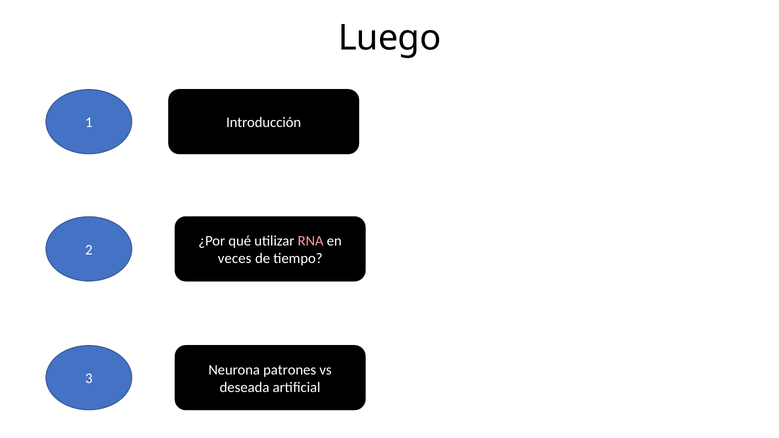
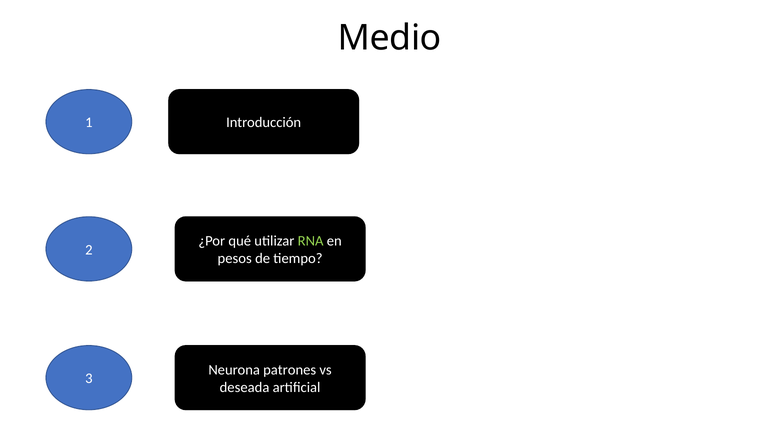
Luego: Luego -> Medio (390, 38)
RNA colour: pink -> light green (311, 241)
veces: veces -> pesos (235, 259)
